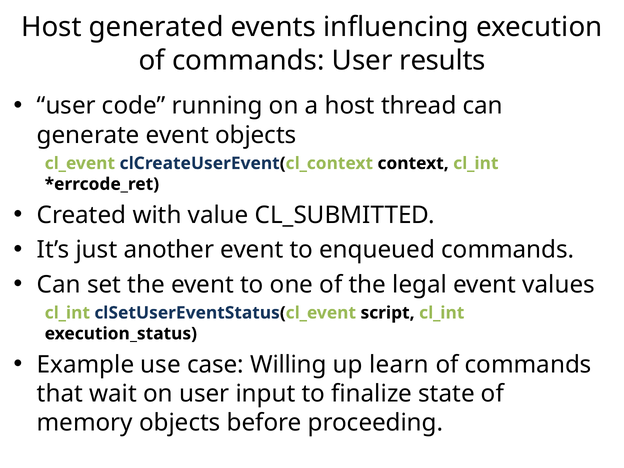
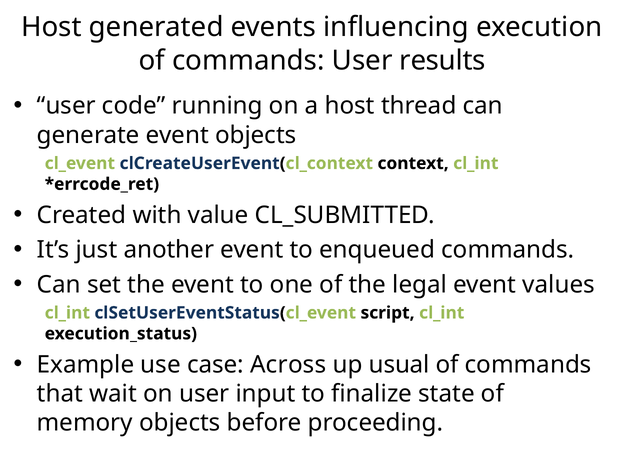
Willing: Willing -> Across (288, 365)
learn: learn -> usual (399, 365)
